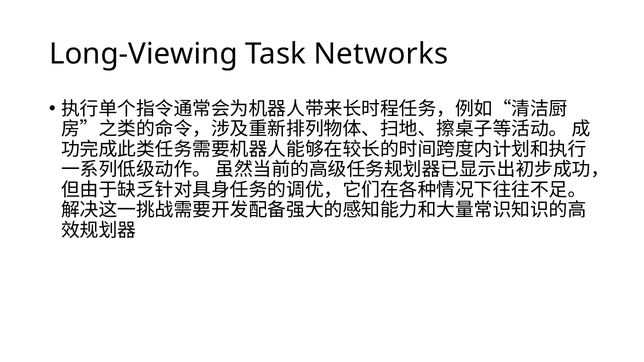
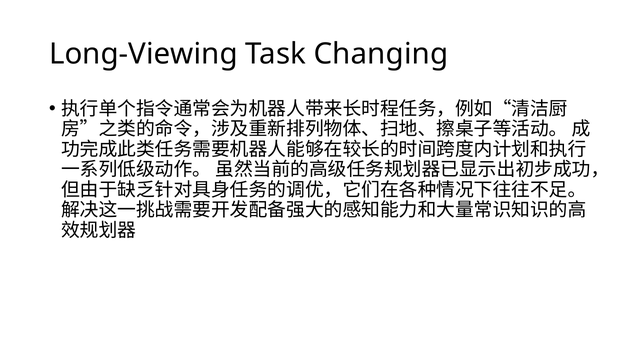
Networks: Networks -> Changing (381, 54)
